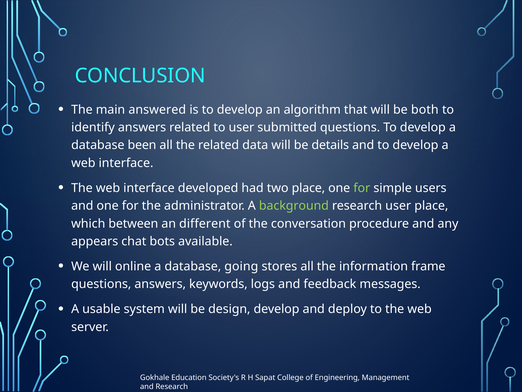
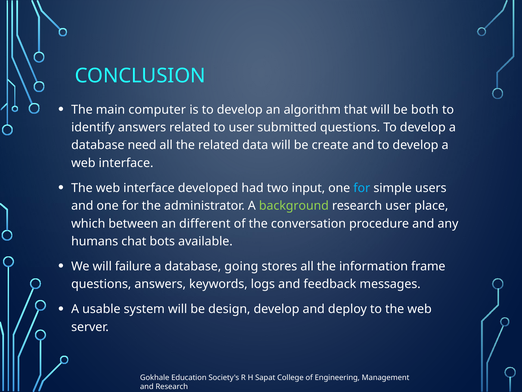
answered: answered -> computer (157, 110)
been: been -> need (142, 145)
details: details -> create (330, 145)
two place: place -> input (308, 188)
for colour: light green -> light blue (362, 188)
appears: appears -> humans (95, 241)
online: online -> failure (133, 266)
